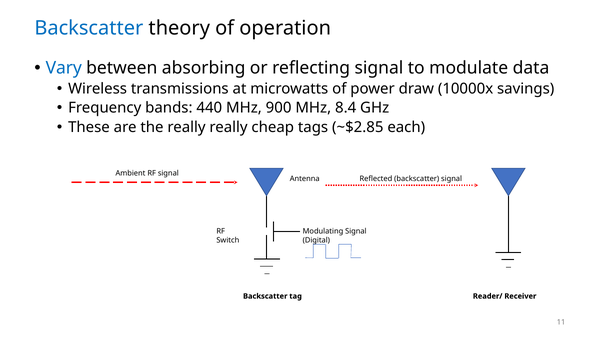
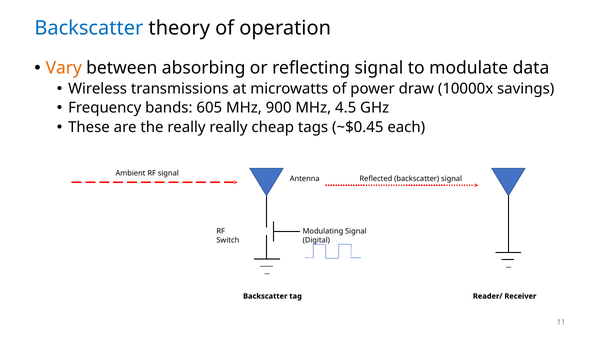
Vary colour: blue -> orange (64, 68)
440: 440 -> 605 (209, 108)
8.4: 8.4 -> 4.5 (346, 108)
~$2.85: ~$2.85 -> ~$0.45 (358, 127)
